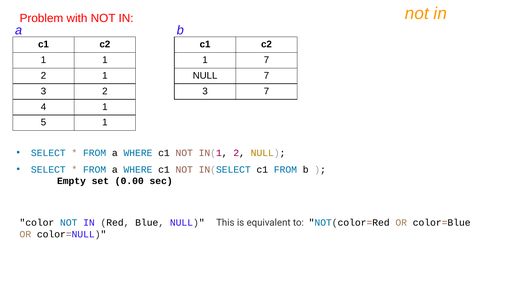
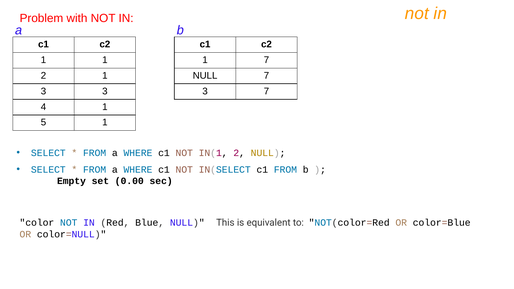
3 2: 2 -> 3 (105, 91)
